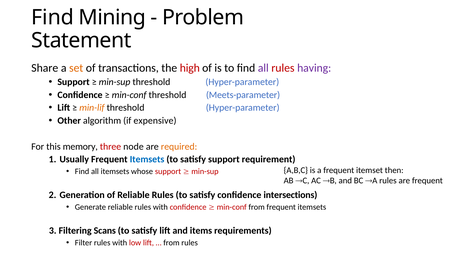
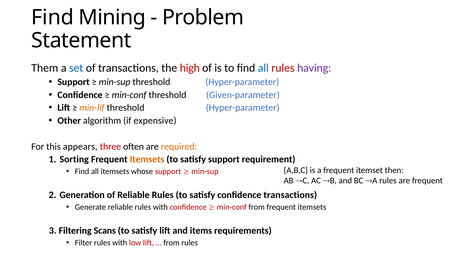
Share: Share -> Them (45, 68)
set colour: orange -> blue (76, 68)
all colour: purple -> blue (263, 68)
Meets-parameter: Meets-parameter -> Given-parameter (243, 95)
memory: memory -> appears (80, 146)
node: node -> often (134, 146)
Usually: Usually -> Sorting (74, 159)
Itemsets colour: blue -> orange (147, 159)
confidence intersections: intersections -> transactions (290, 195)
